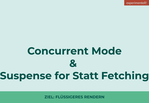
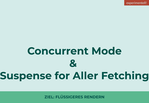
Statt: Statt -> Aller (85, 76)
